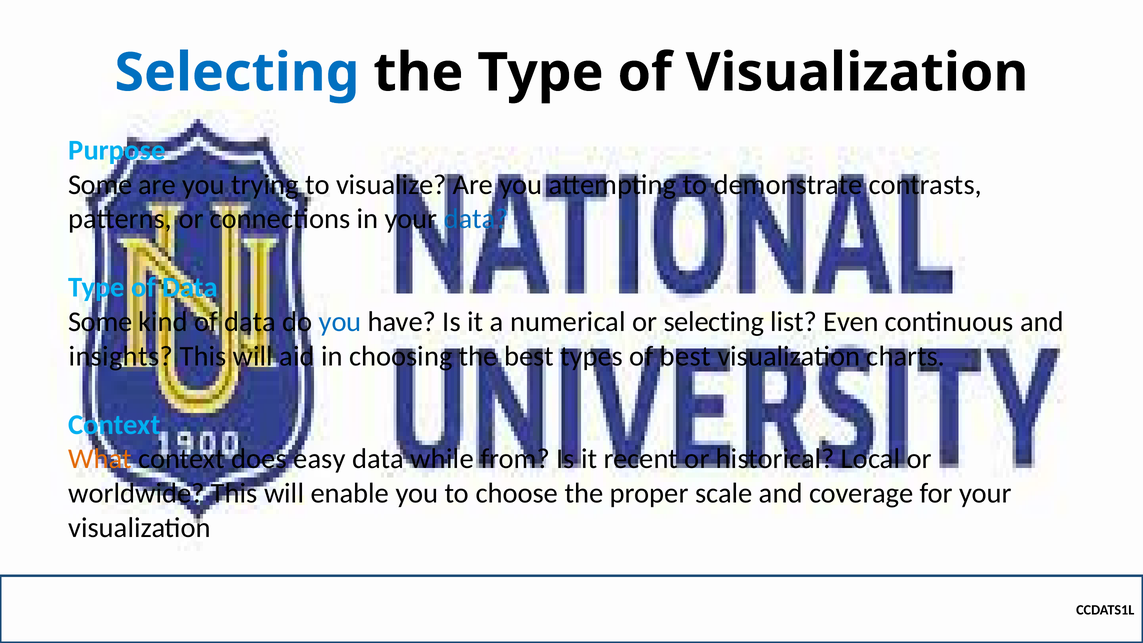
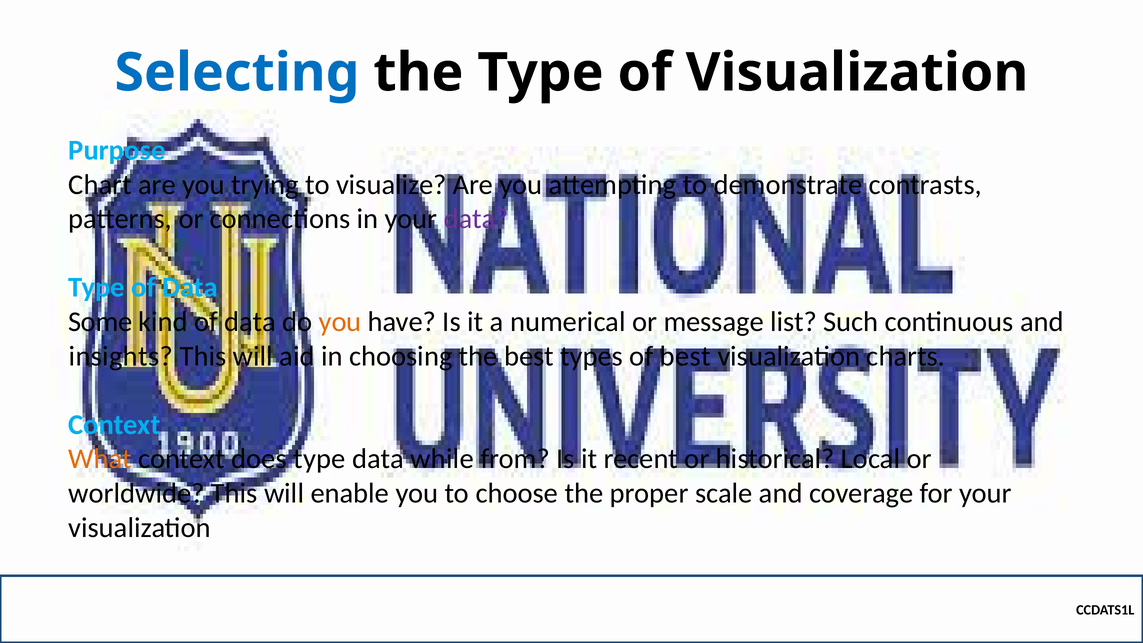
Some: Some -> Chart (100, 185)
data colour: blue -> purple (476, 219)
you colour: blue -> orange (340, 322)
or selecting: selecting -> message (714, 322)
Even: Even -> Such (851, 322)
does easy: easy -> type (319, 459)
